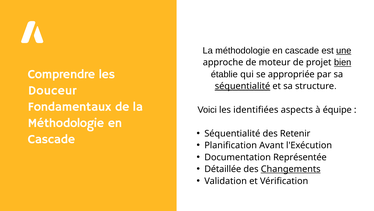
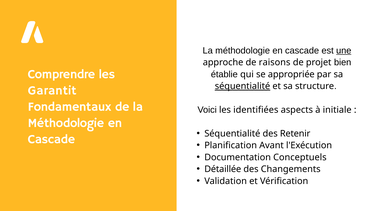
moteur: moteur -> raisons (275, 62)
bien underline: present -> none (343, 62)
Douceur: Douceur -> Garantit (52, 90)
équipe: équipe -> initiale (337, 110)
Représentée: Représentée -> Conceptuels (300, 157)
Changements underline: present -> none (291, 169)
